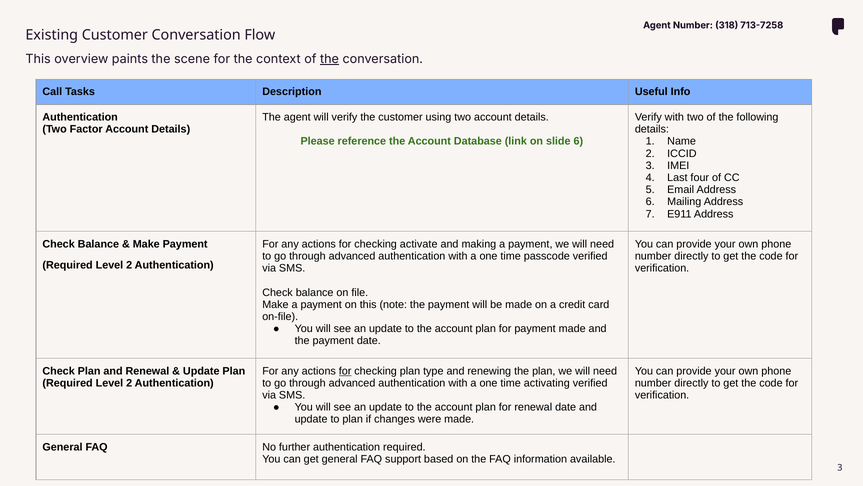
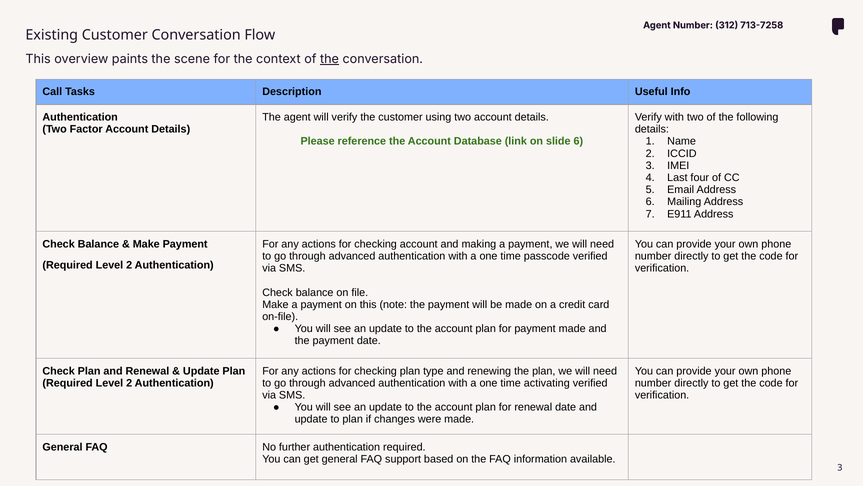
318: 318 -> 312 (727, 25)
checking activate: activate -> account (419, 244)
for underline: present -> none (345, 371)
